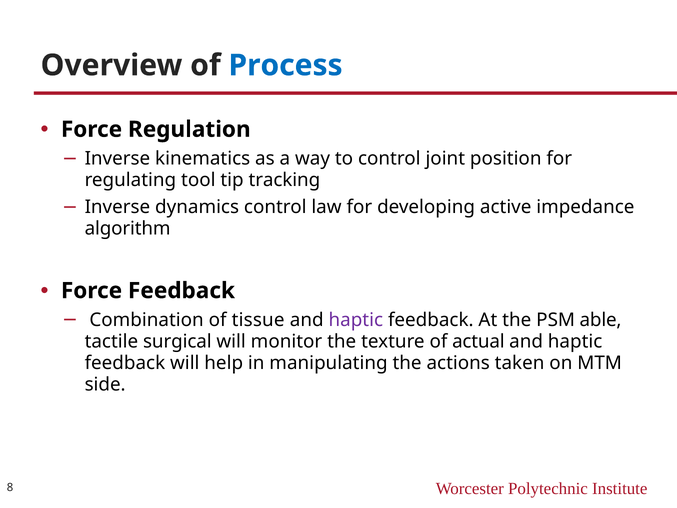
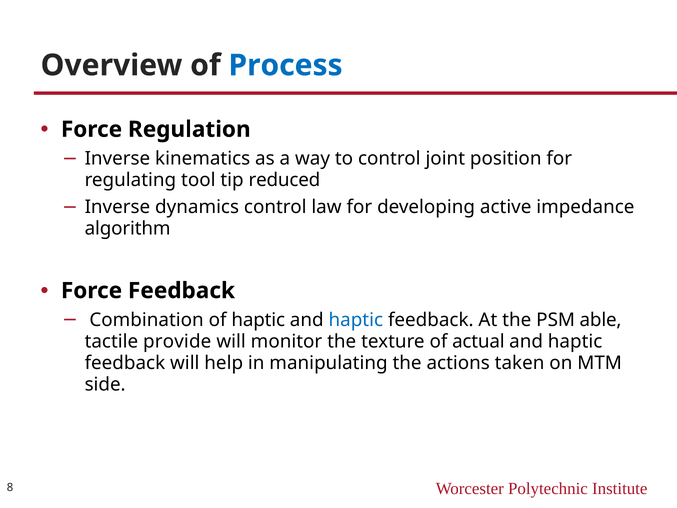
tracking: tracking -> reduced (284, 180)
of tissue: tissue -> haptic (258, 320)
haptic colour: purple -> blue (356, 320)
surgical: surgical -> provide (177, 341)
